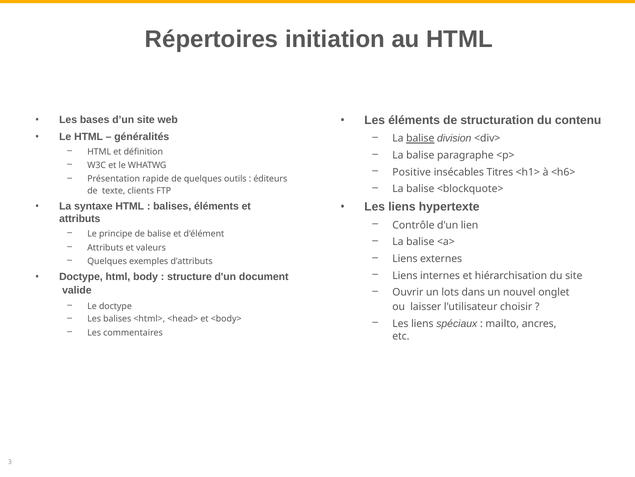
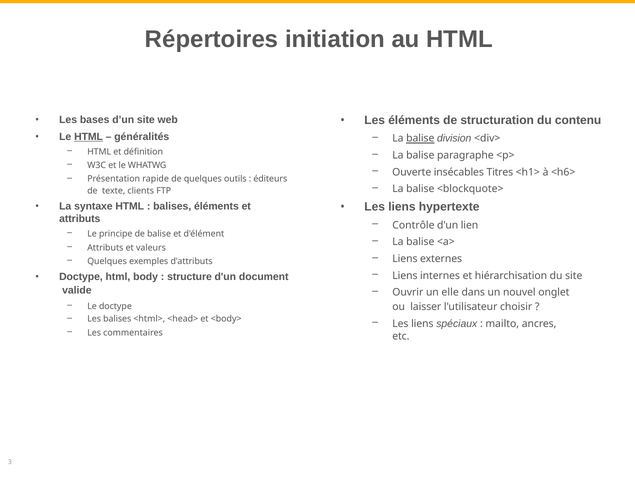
HTML underline: none -> present (89, 137)
Positive: Positive -> Ouverte (412, 172)
lots: lots -> elle (450, 292)
